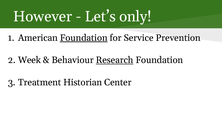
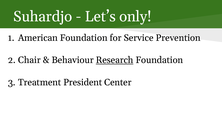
However: However -> Suhardjo (43, 16)
Foundation underline: present -> none (84, 38)
Week: Week -> Chair (29, 60)
Historian: Historian -> President (83, 82)
